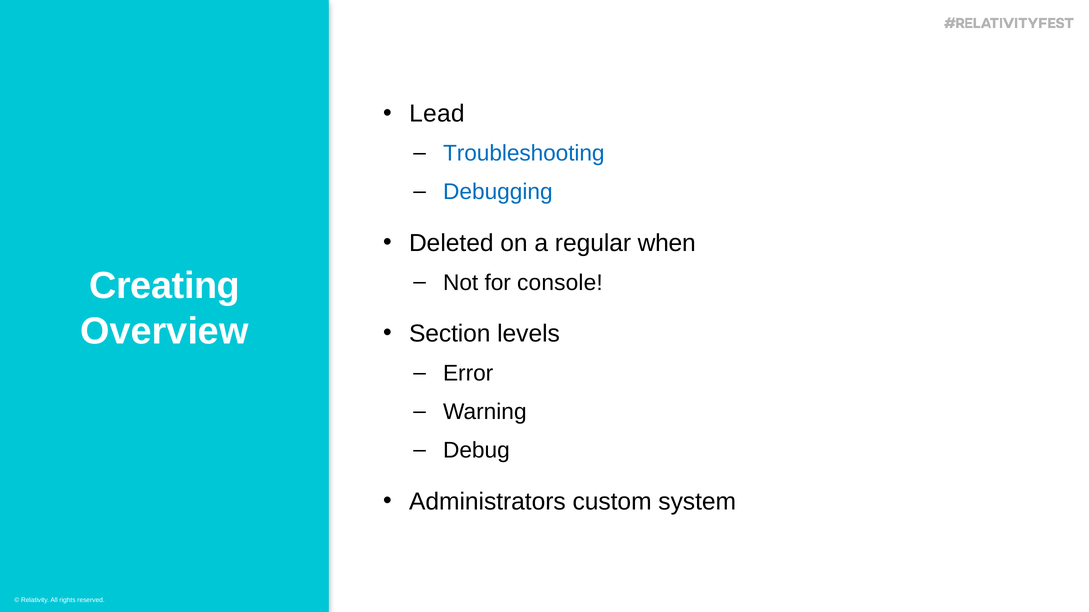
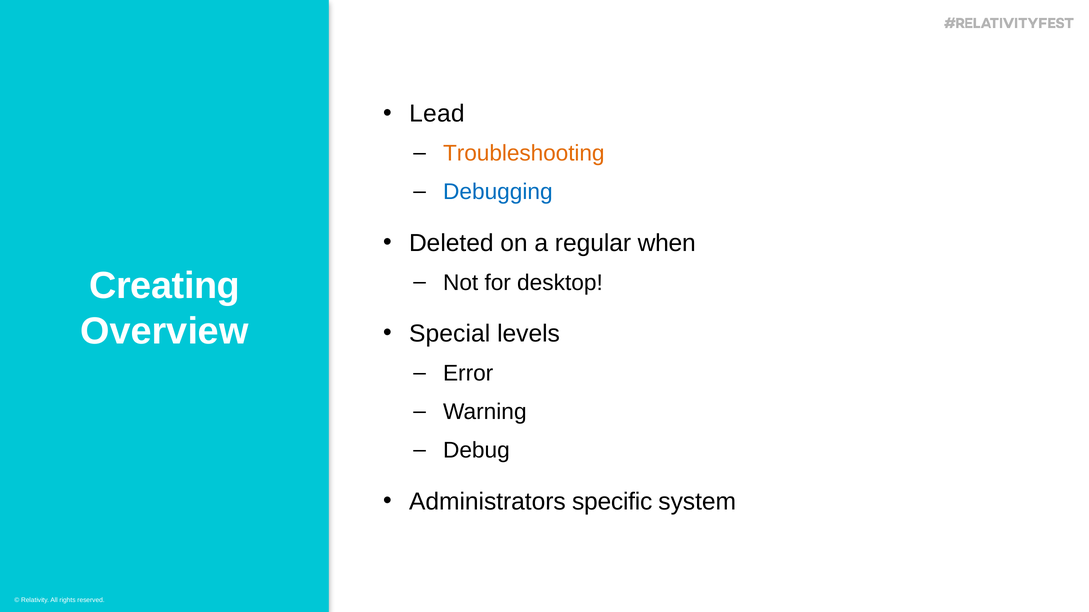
Troubleshooting colour: blue -> orange (524, 154)
console: console -> desktop (560, 283)
Section: Section -> Special (450, 334)
custom: custom -> specific (612, 502)
